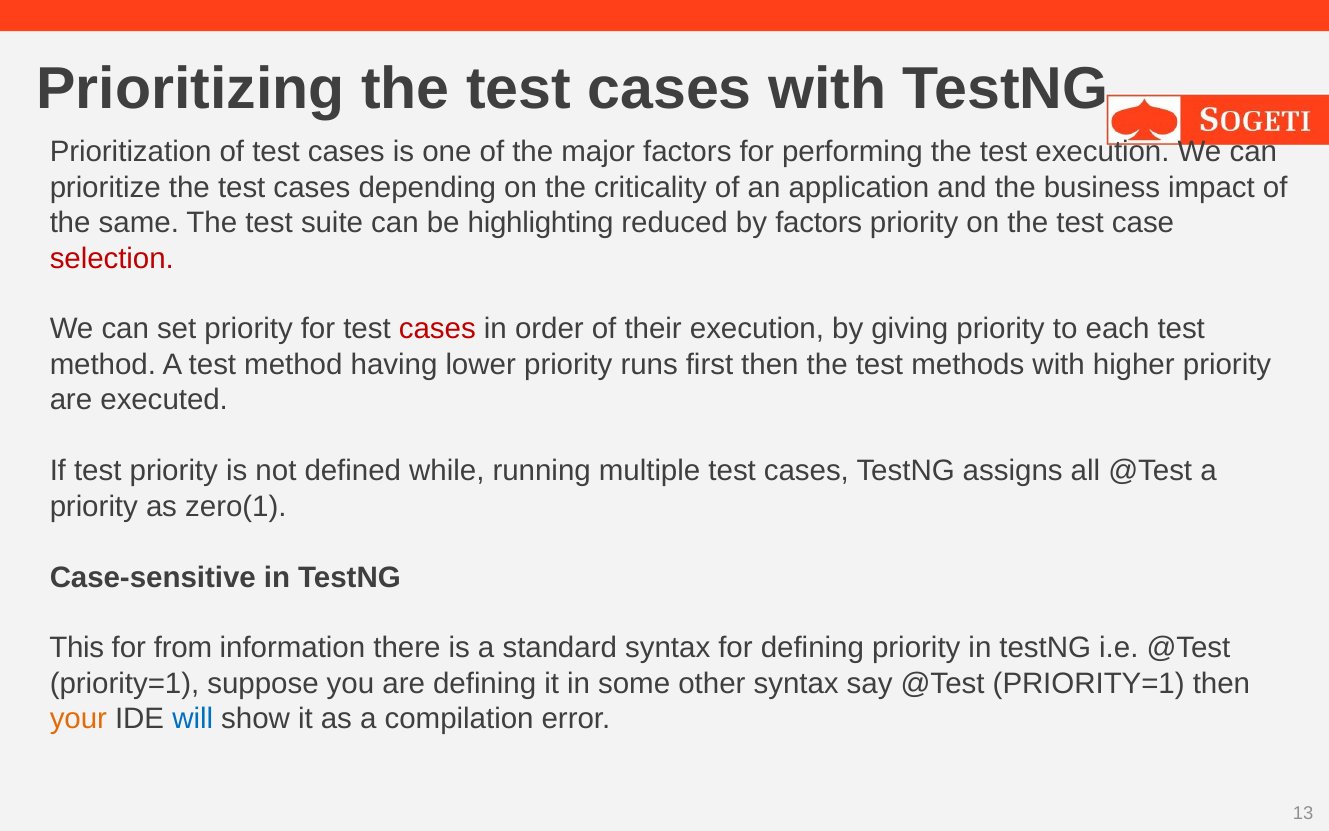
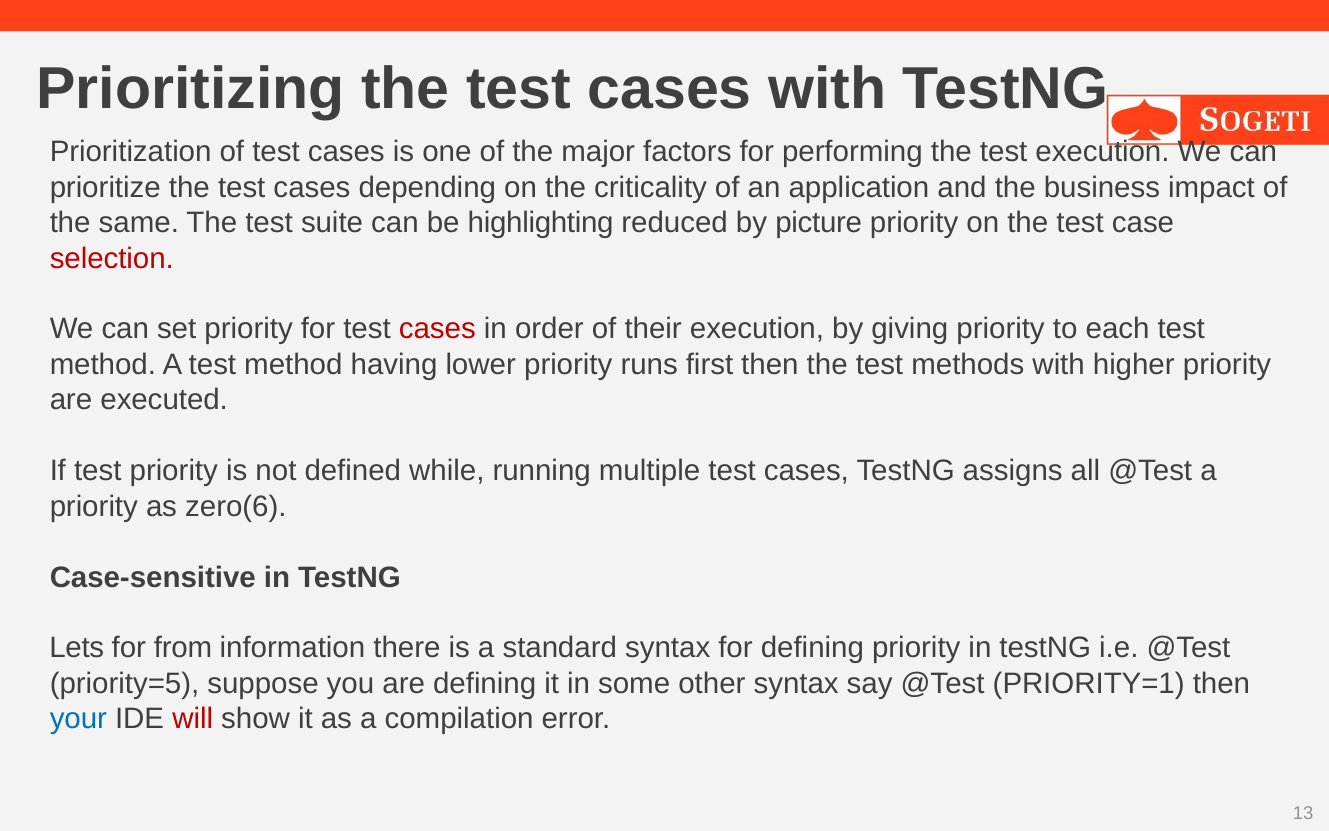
by factors: factors -> picture (819, 223)
zero(1: zero(1 -> zero(6 (236, 506)
This: This -> Lets (77, 648)
priority=1: priority=1 -> priority=5 (125, 683)
your colour: orange -> blue (78, 719)
will colour: blue -> red (193, 719)
